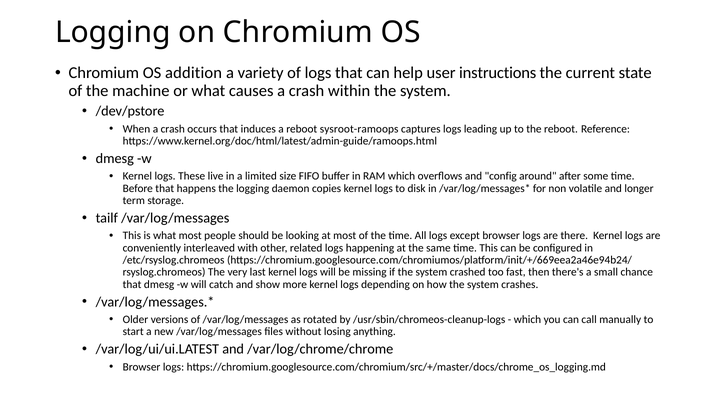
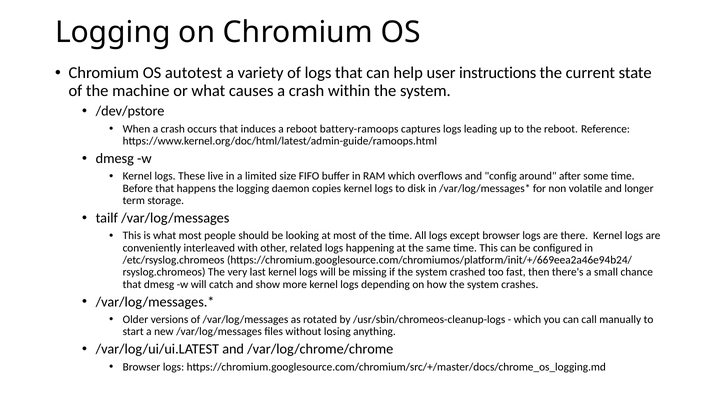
addition: addition -> autotest (194, 73)
sysroot-ramoops: sysroot-ramoops -> battery-ramoops (359, 129)
